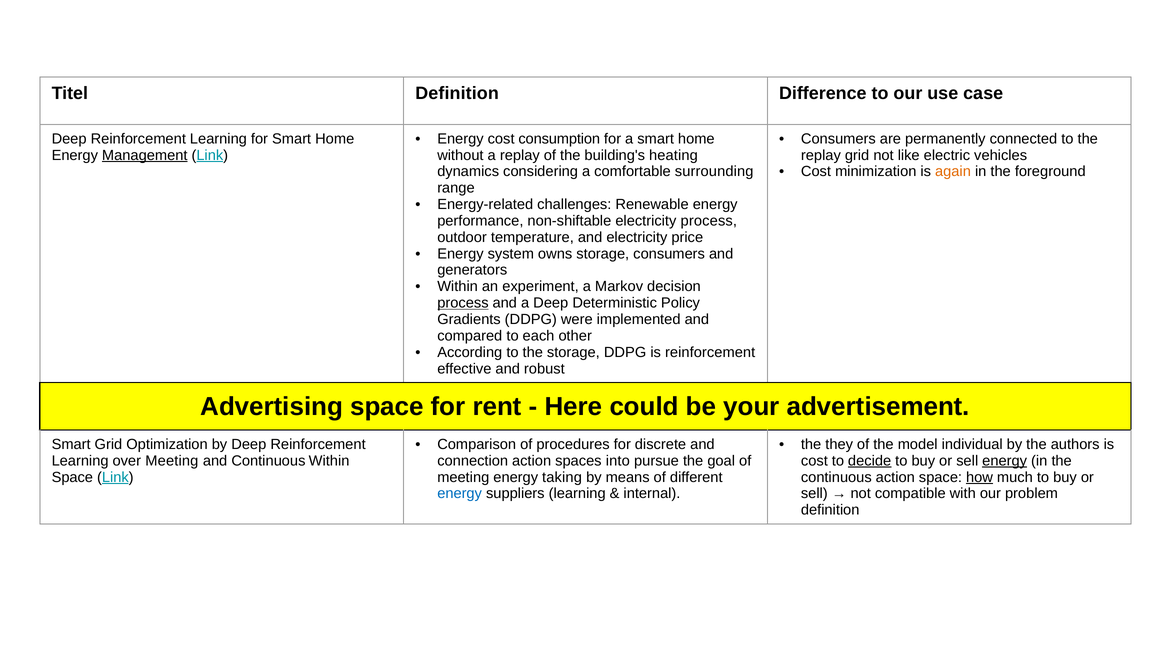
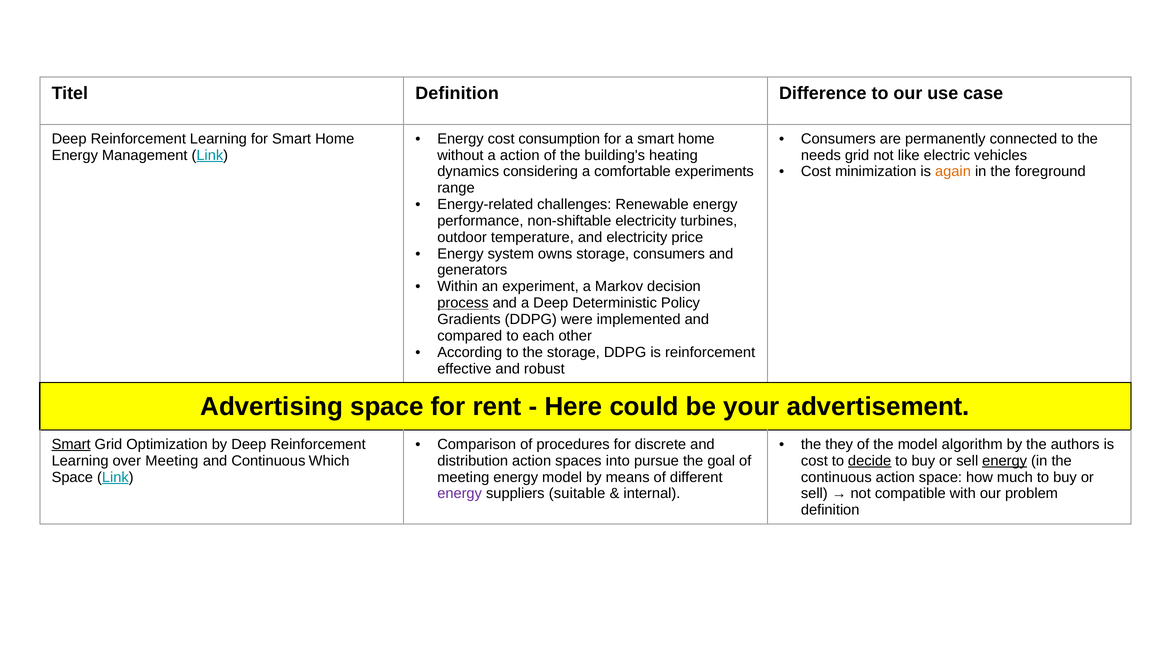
Management underline: present -> none (145, 155)
a replay: replay -> action (520, 155)
replay: replay -> needs (821, 155)
surrounding: surrounding -> experiments (714, 172)
electricity process: process -> turbines (709, 221)
Smart underline: none -> present (71, 444)
individual: individual -> algorithm (972, 444)
Continuous Within: Within -> Which (329, 461)
connection: connection -> distribution (473, 461)
energy taking: taking -> model (562, 477)
how underline: present -> none (979, 477)
energy colour: blue -> purple (460, 493)
suppliers learning: learning -> suitable (577, 493)
